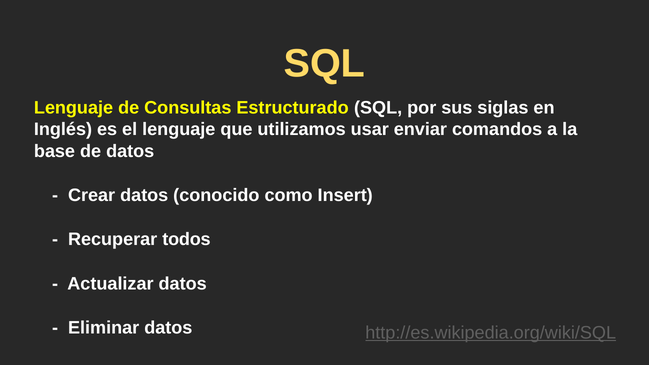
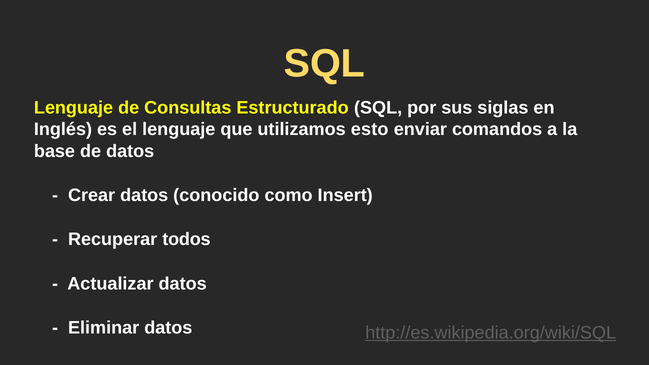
usar: usar -> esto (370, 130)
